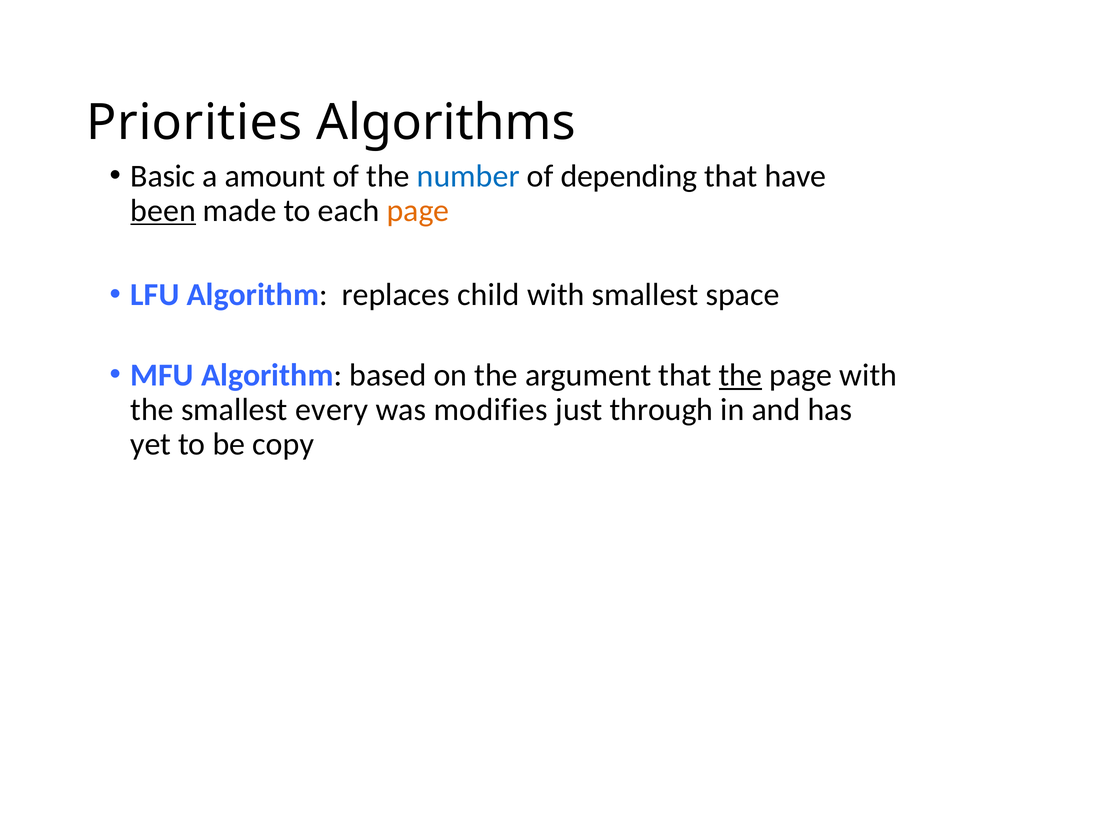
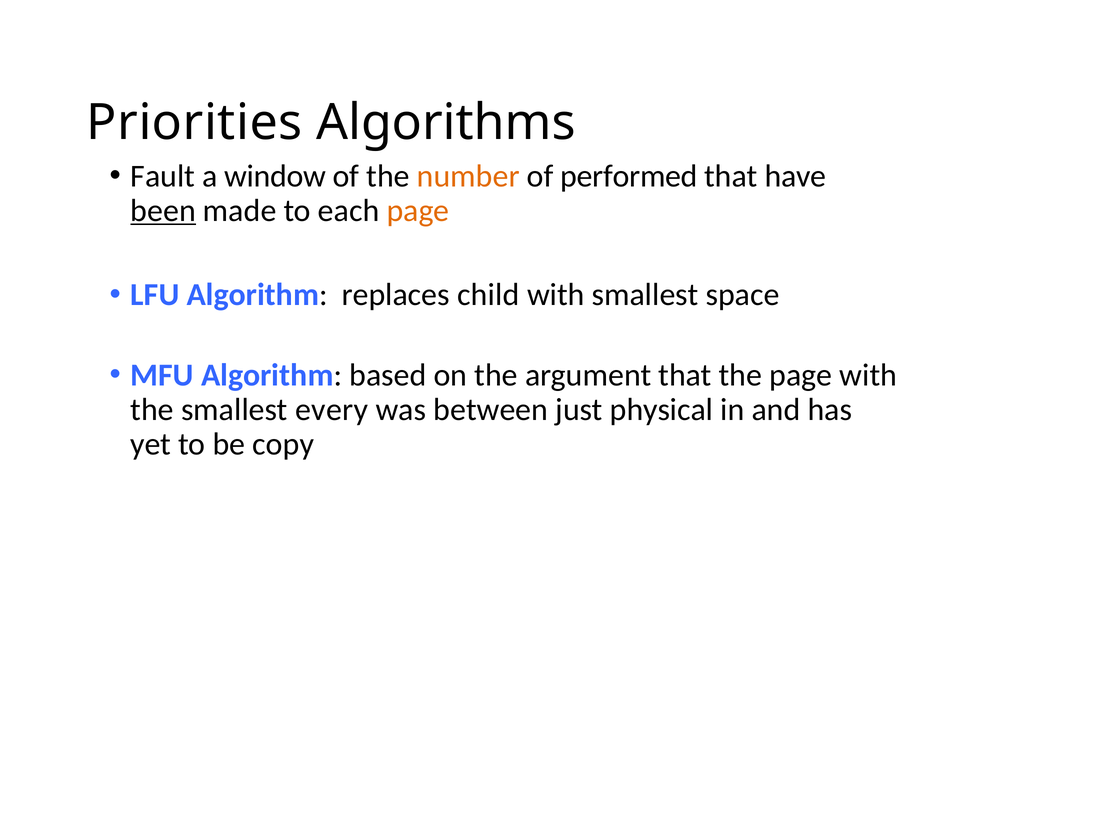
Basic: Basic -> Fault (163, 176)
amount: amount -> window (275, 176)
number colour: blue -> orange (468, 176)
depending: depending -> performed (629, 176)
the underline: present -> none (740, 375)
modifies: modifies -> between (491, 410)
through: through -> physical (662, 410)
